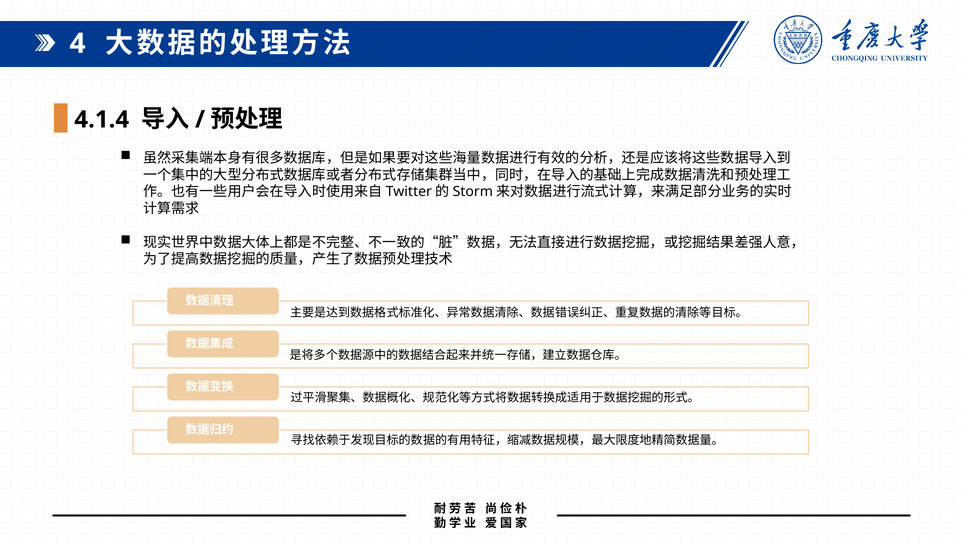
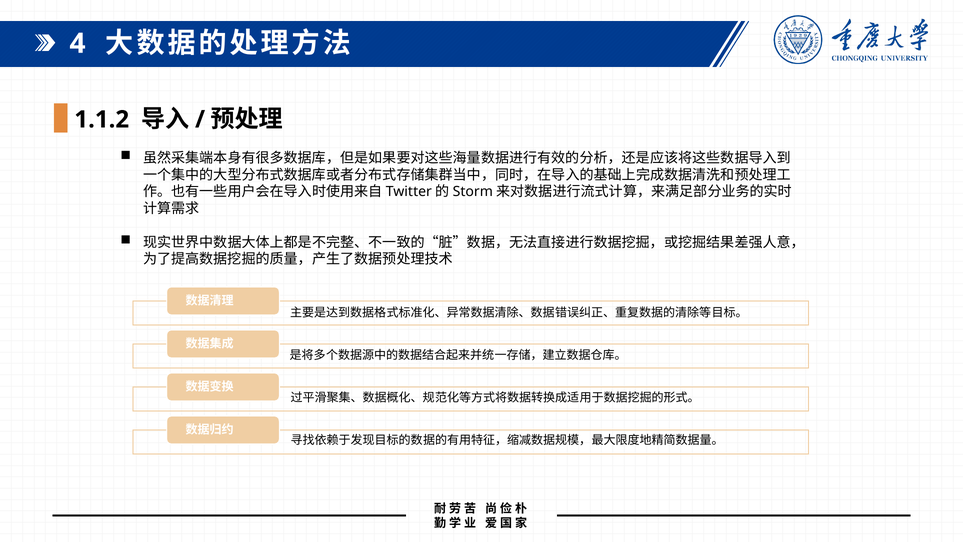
4.1.4: 4.1.4 -> 1.1.2 (102, 119)
